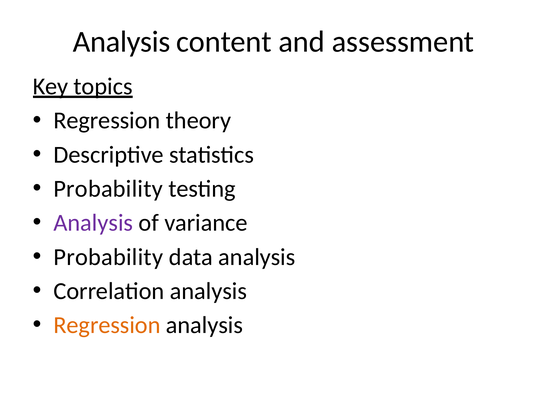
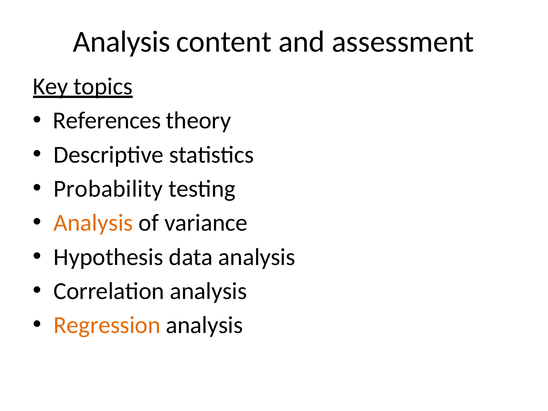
Regression: Regression -> References (107, 121)
Analysis colour: purple -> orange (93, 223)
Probability: Probability -> Hypothesis (108, 257)
